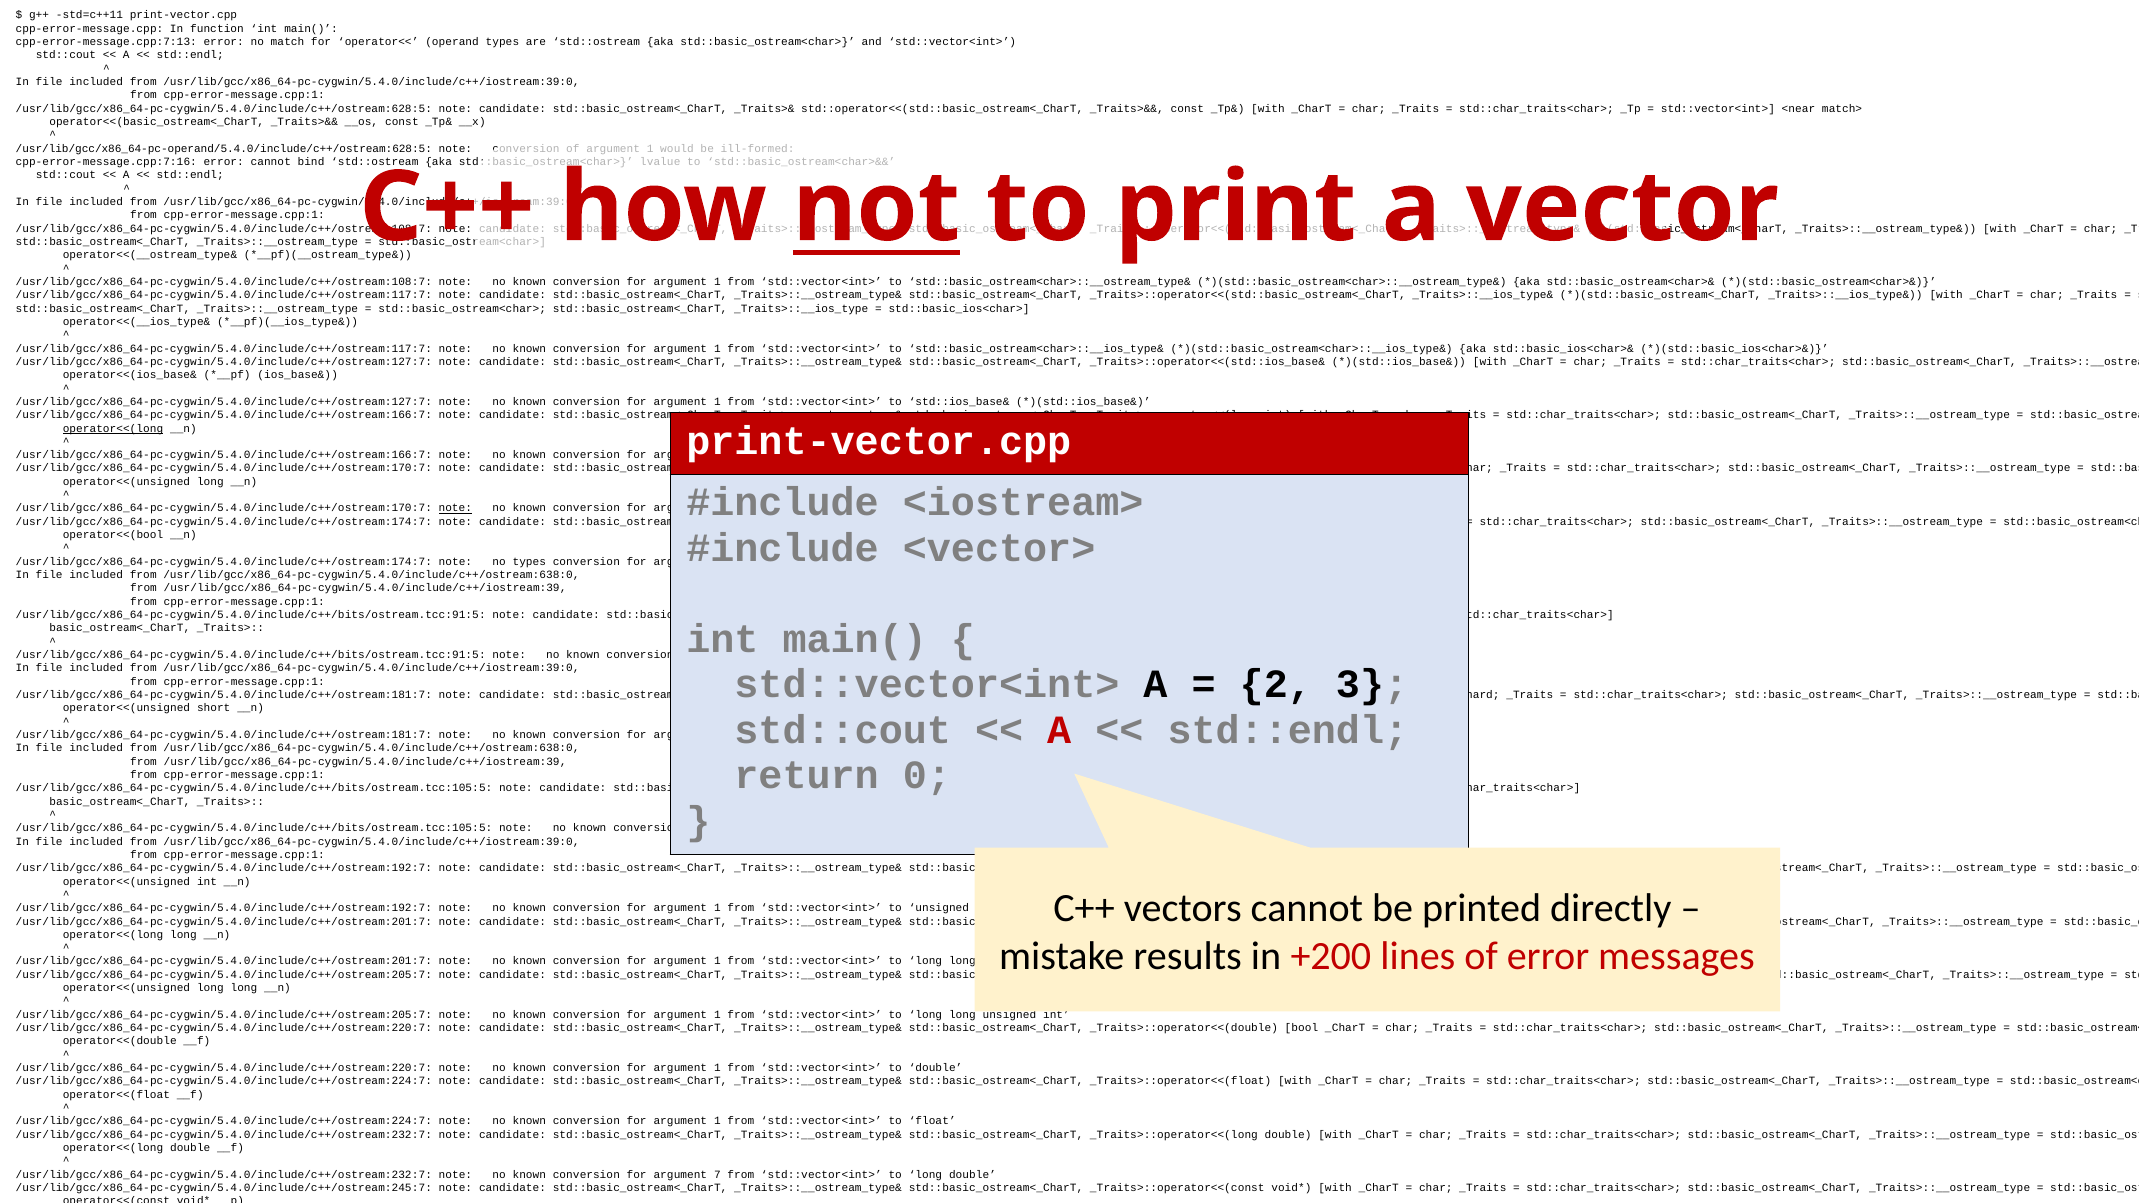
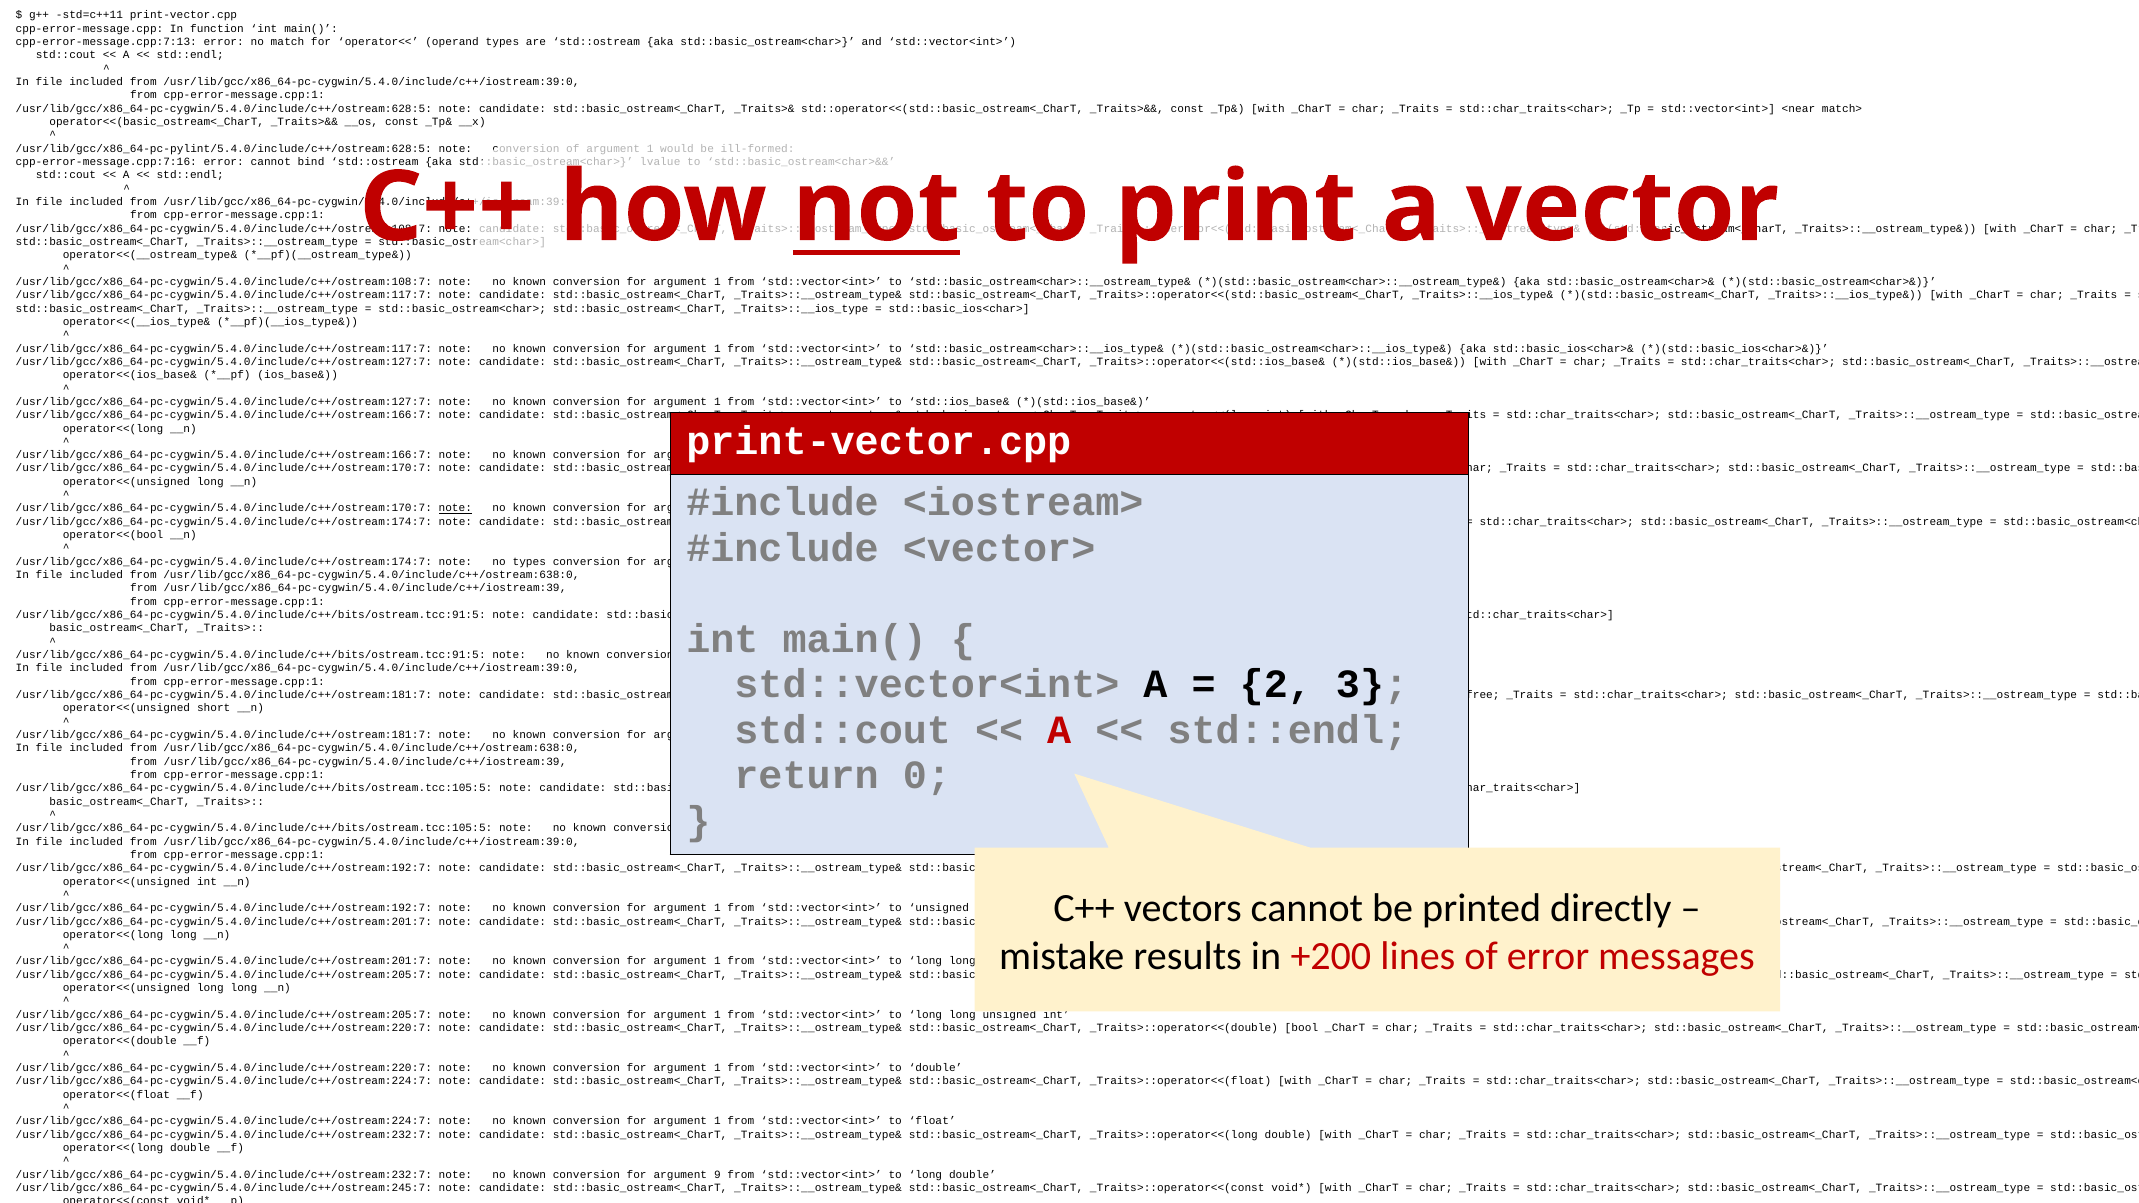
/usr/lib/gcc/x86_64-pc-operand/5.4.0/include/c++/ostream:628:5: /usr/lib/gcc/x86_64-pc-operand/5.4.0/include/c++/ostream:628:5 -> /usr/lib/gcc/x86_64-pc-pylint/5.4.0/include/c++/ostream:628:5 (224, 149)
operator<<(long underline: present -> none (113, 428)
hard: hard -> free (1483, 695)
7: 7 -> 9 (717, 1175)
